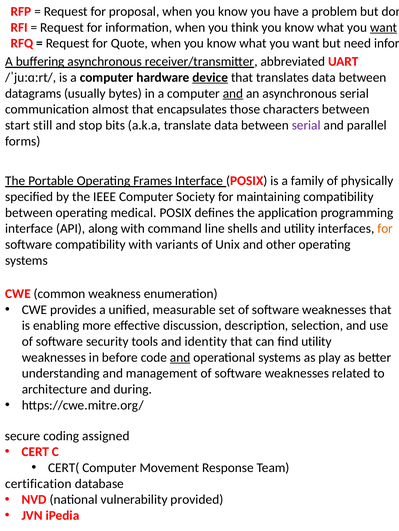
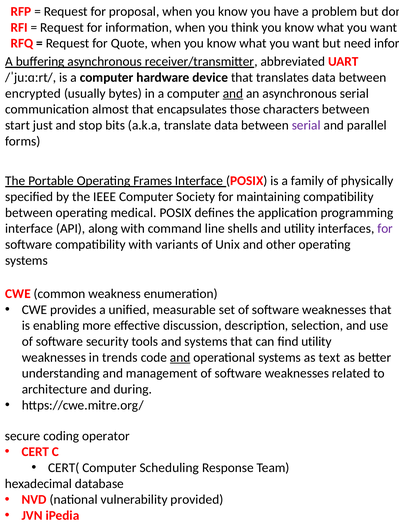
want underline: present -> none (384, 27)
device underline: present -> none (210, 78)
datagrams: datagrams -> encrypted (33, 94)
still: still -> just (43, 126)
for colour: orange -> purple (385, 229)
and identity: identity -> systems (206, 342)
before: before -> trends (120, 358)
play: play -> text (329, 358)
assigned: assigned -> operator (106, 437)
Movement: Movement -> Scheduling (169, 469)
certification: certification -> hexadecimal (38, 485)
